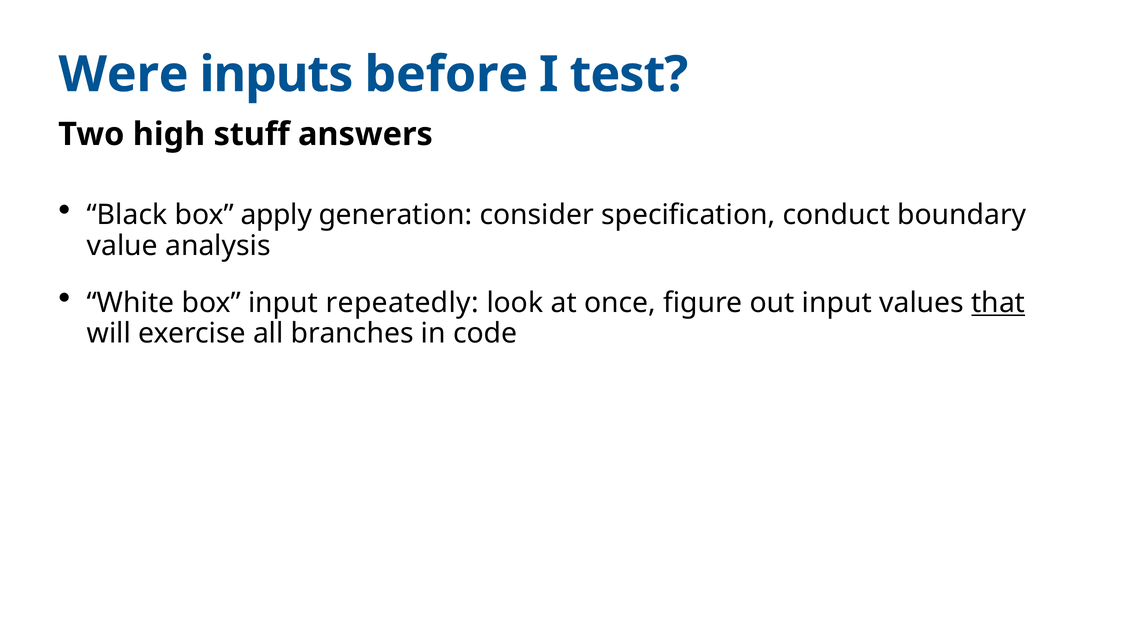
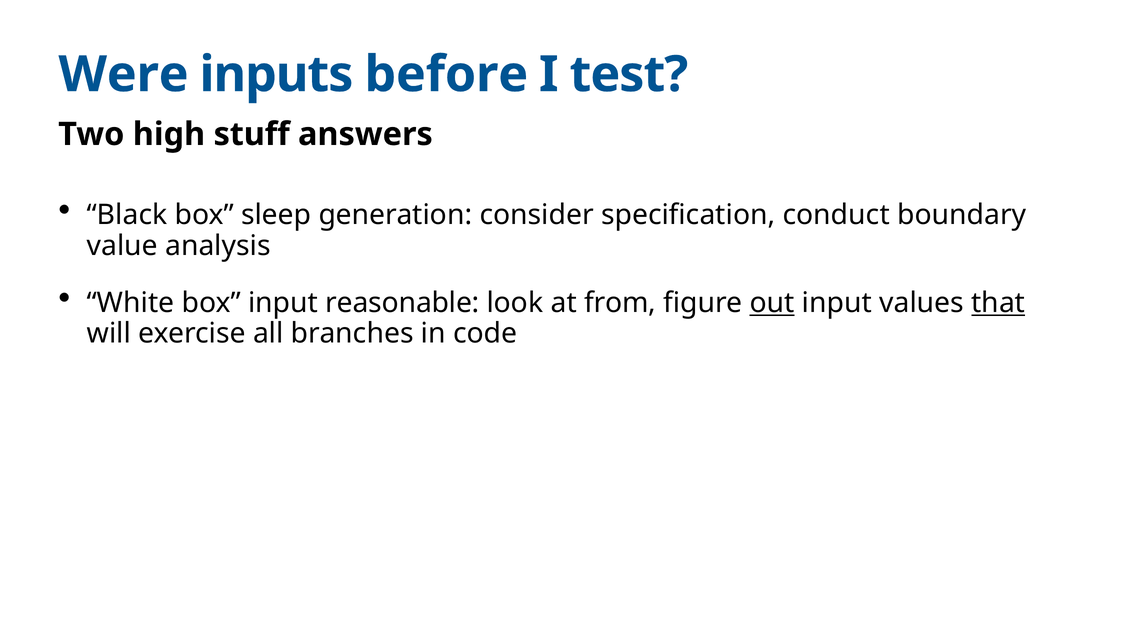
apply: apply -> sleep (276, 215)
repeatedly: repeatedly -> reasonable (402, 303)
once: once -> from (620, 303)
out underline: none -> present (772, 303)
